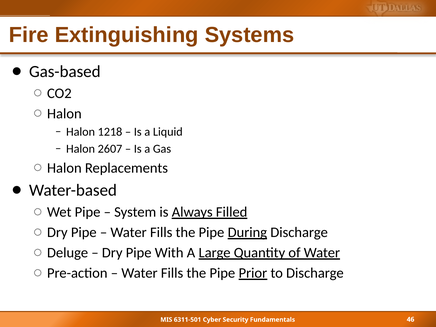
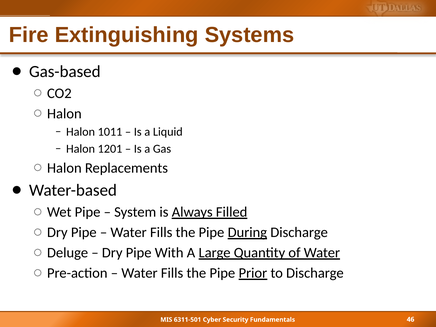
1218: 1218 -> 1011 (110, 132)
2607: 2607 -> 1201 (110, 149)
